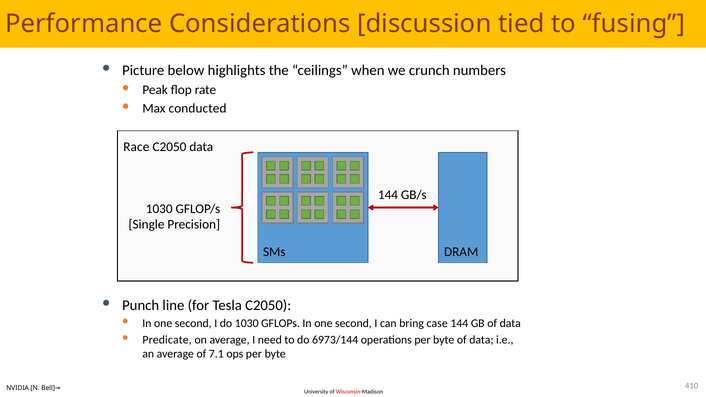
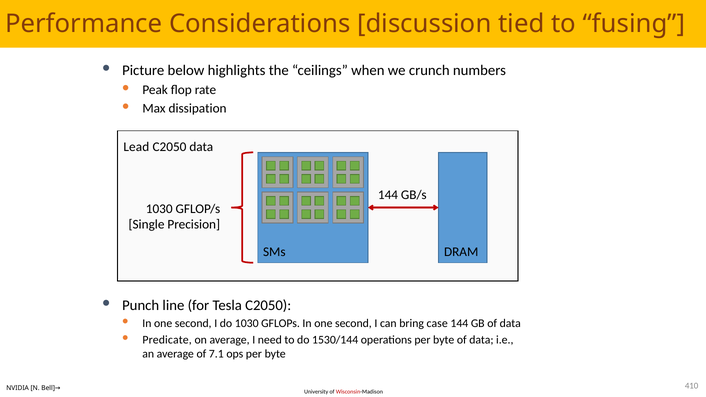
conducted: conducted -> dissipation (198, 108)
Race: Race -> Lead (136, 147)
6973/144: 6973/144 -> 1530/144 (335, 340)
